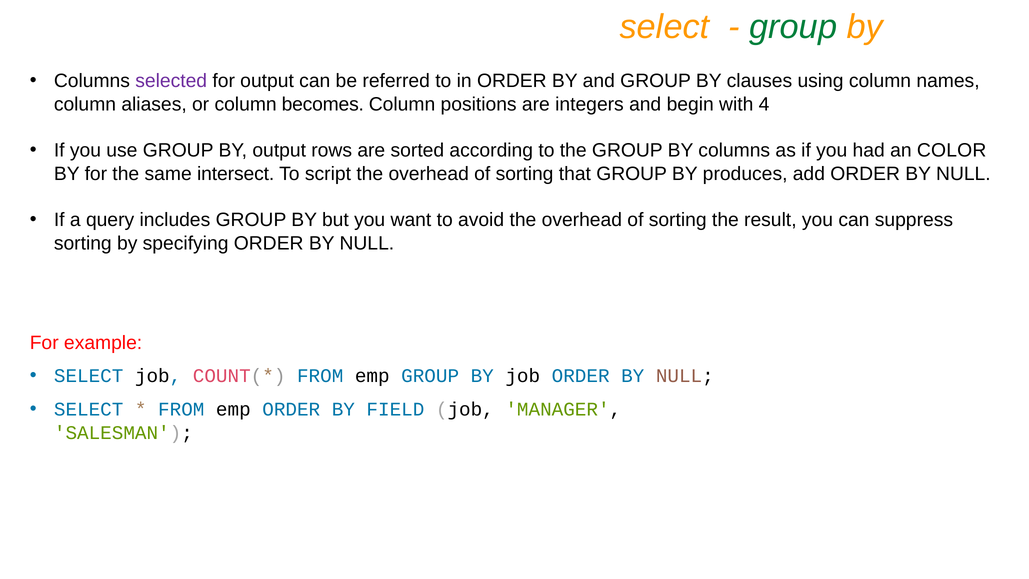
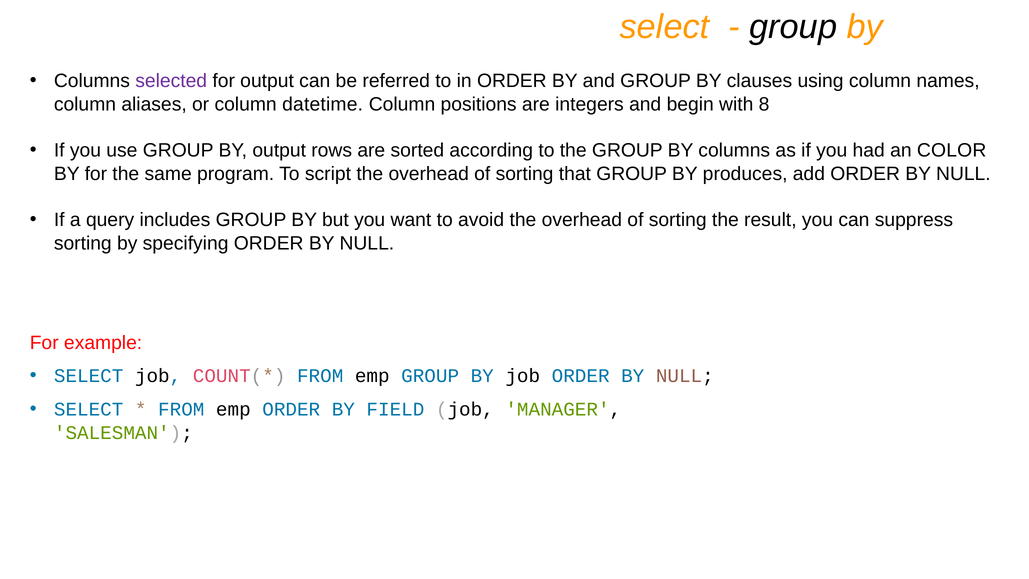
group colour: green -> black (793, 27)
becomes: becomes -> datetime (323, 104)
4: 4 -> 8 (764, 104)
intersect: intersect -> program (236, 174)
